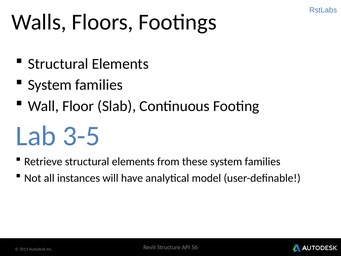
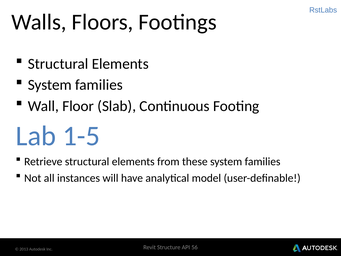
3-5: 3-5 -> 1-5 (81, 136)
